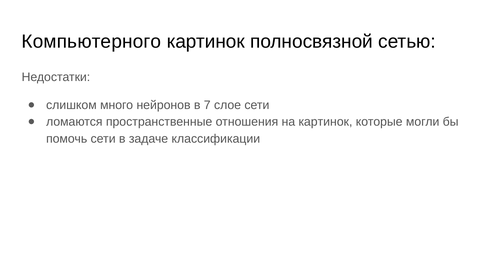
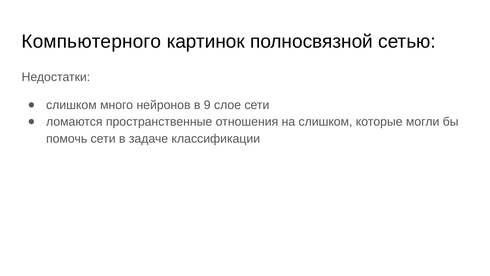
7: 7 -> 9 (207, 105)
на картинок: картинок -> слишком (326, 122)
